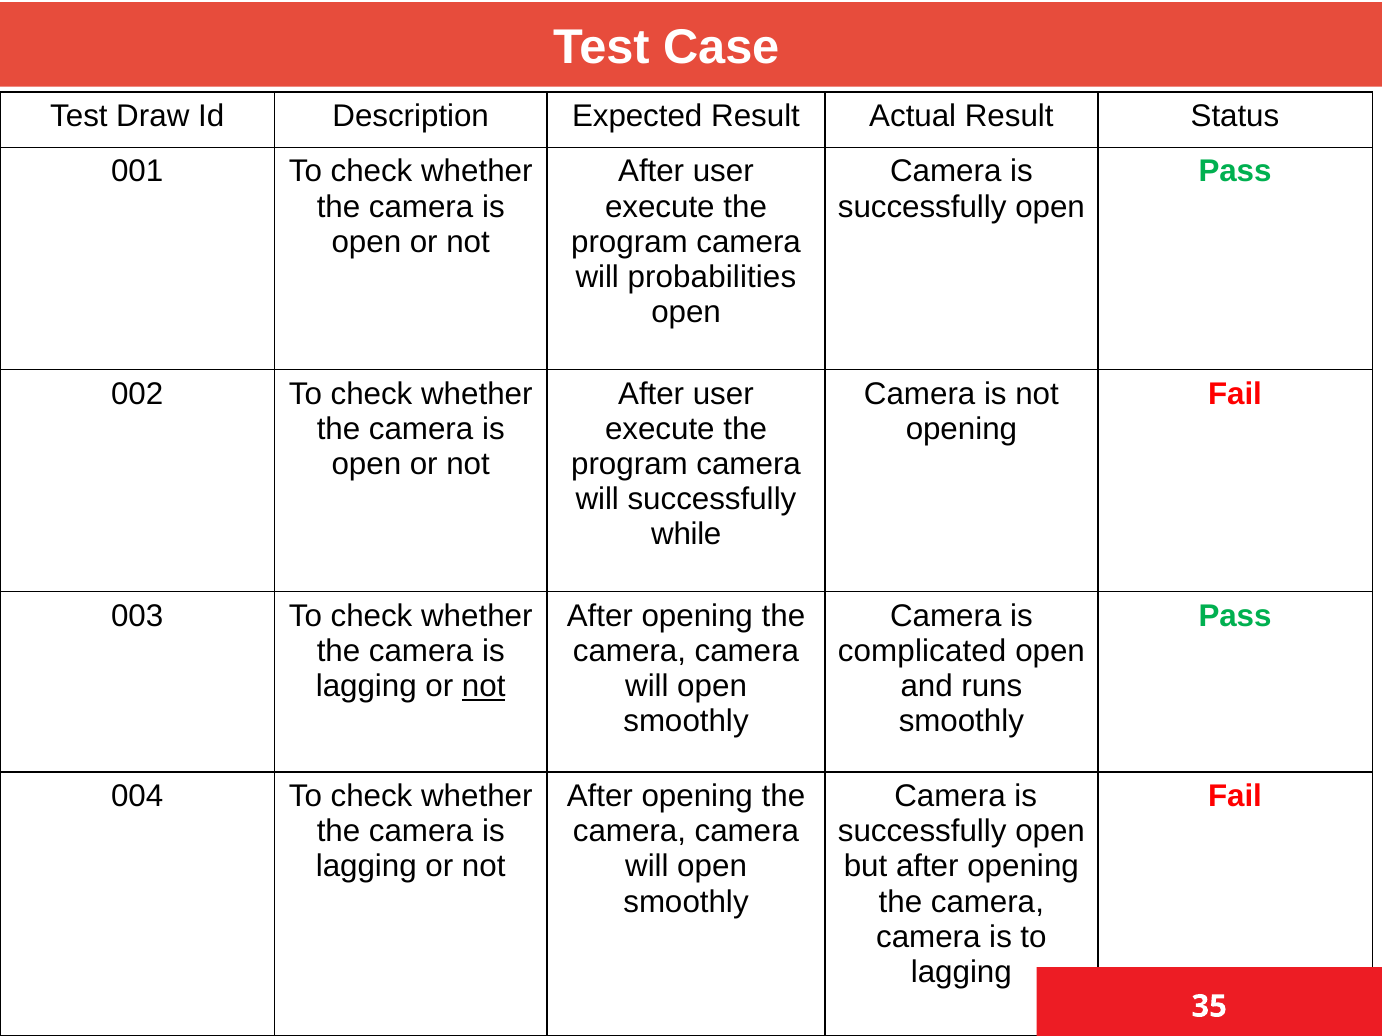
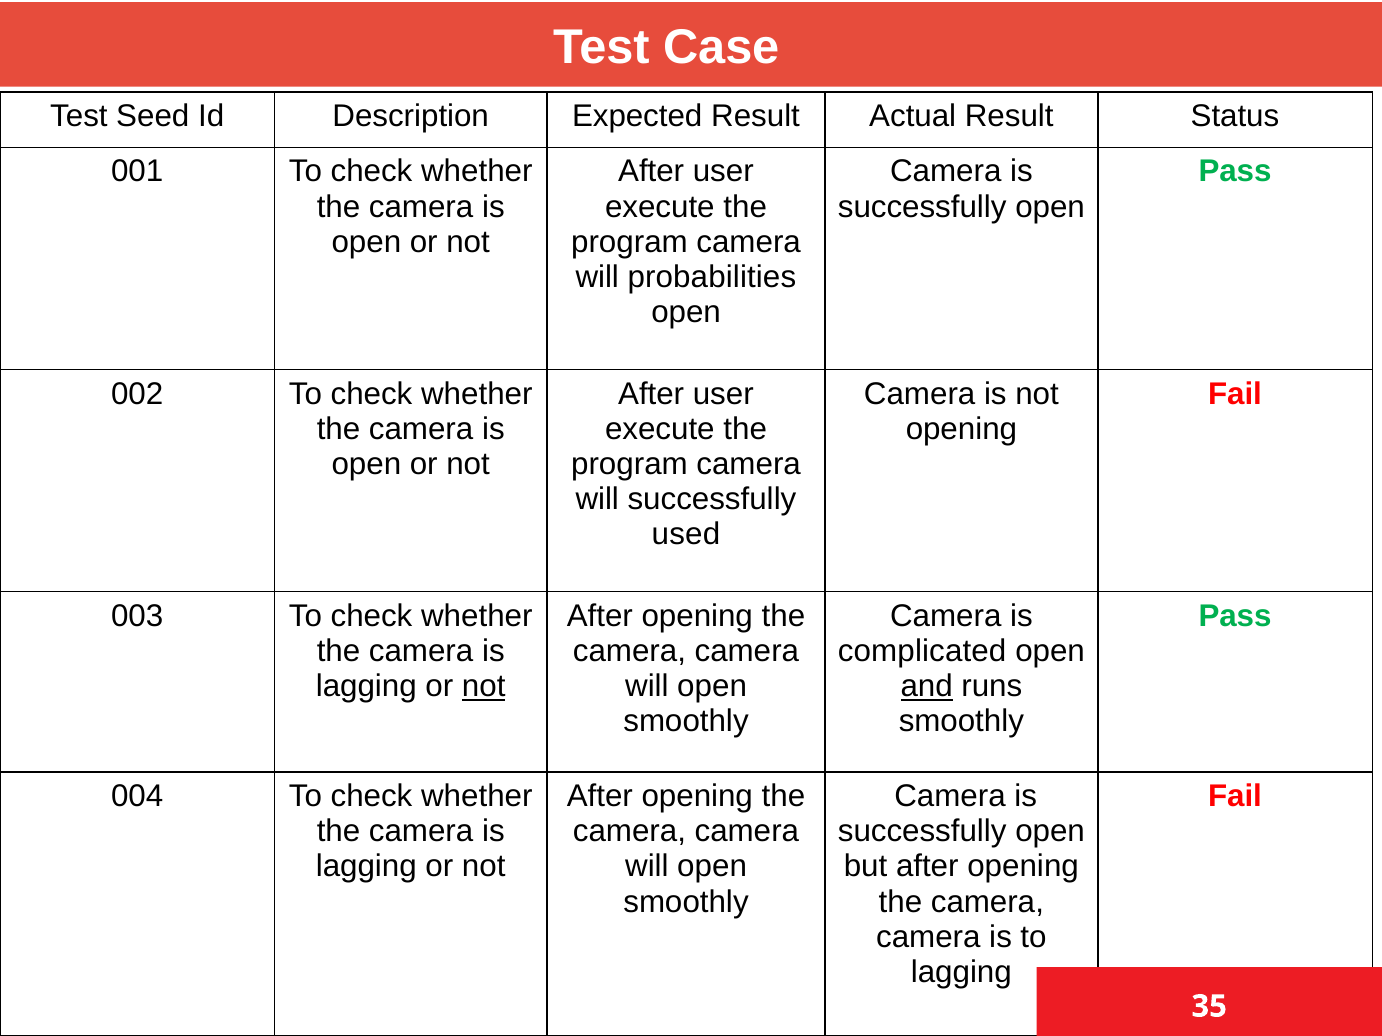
Draw: Draw -> Seed (153, 116)
while: while -> used (686, 534)
and underline: none -> present (927, 686)
